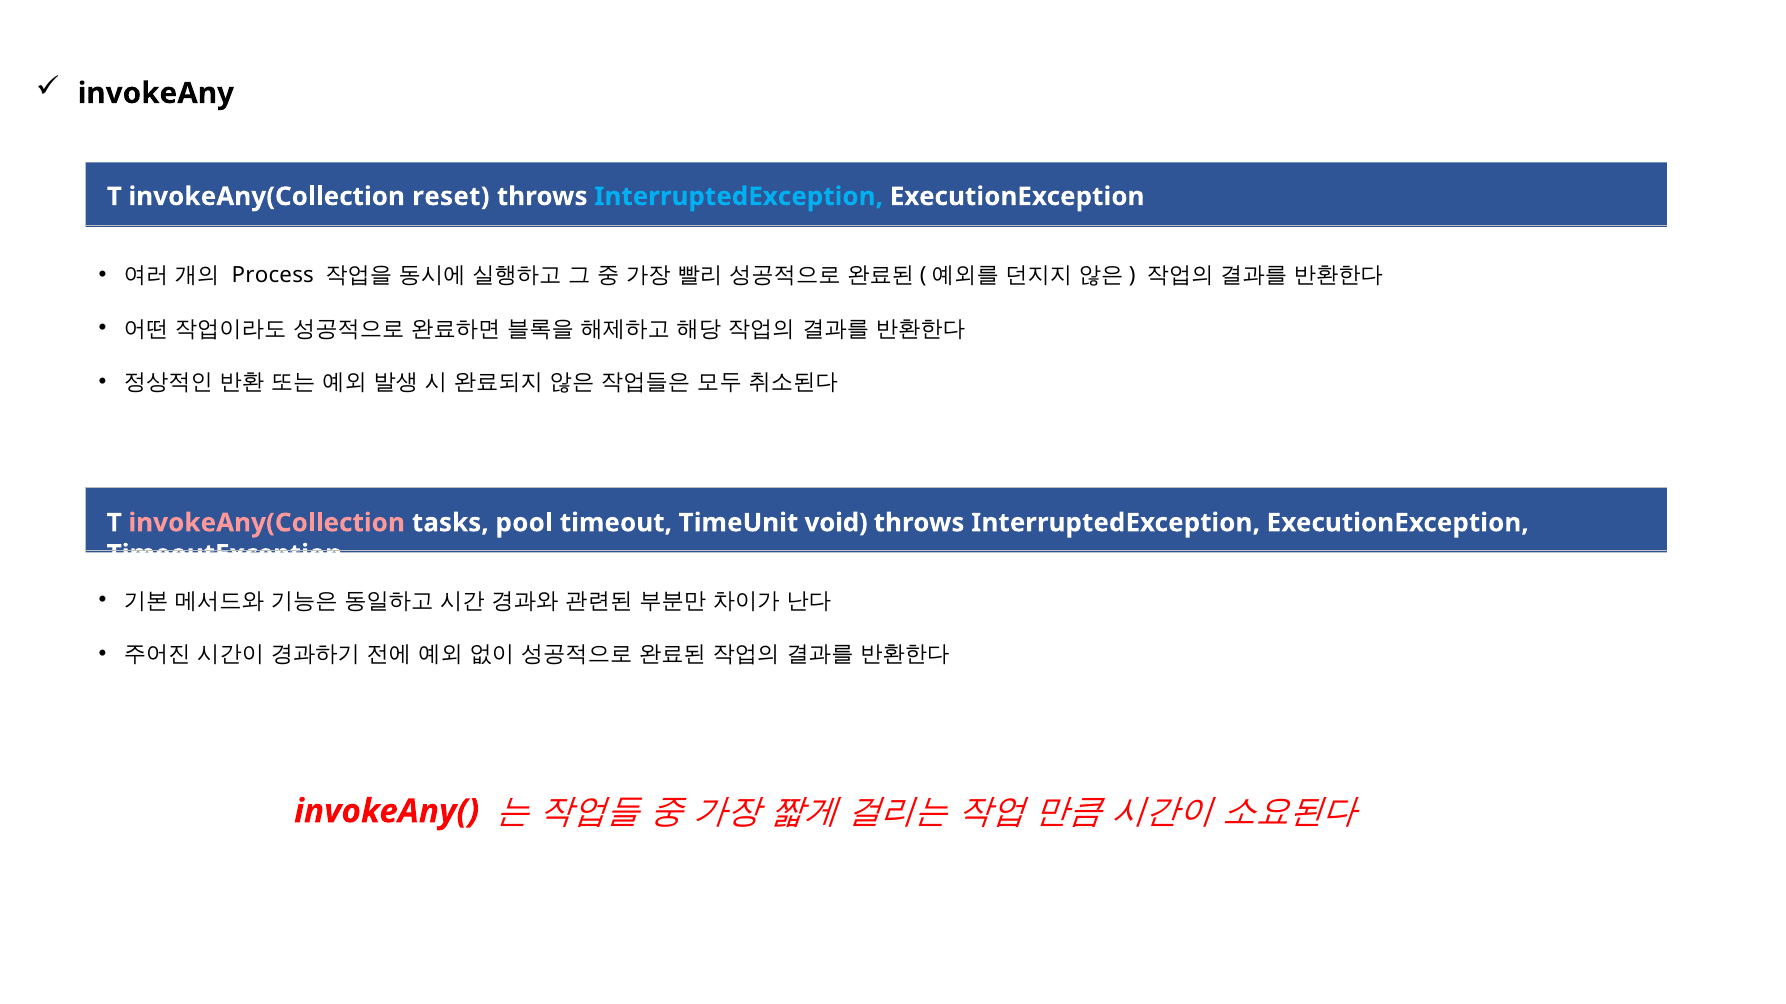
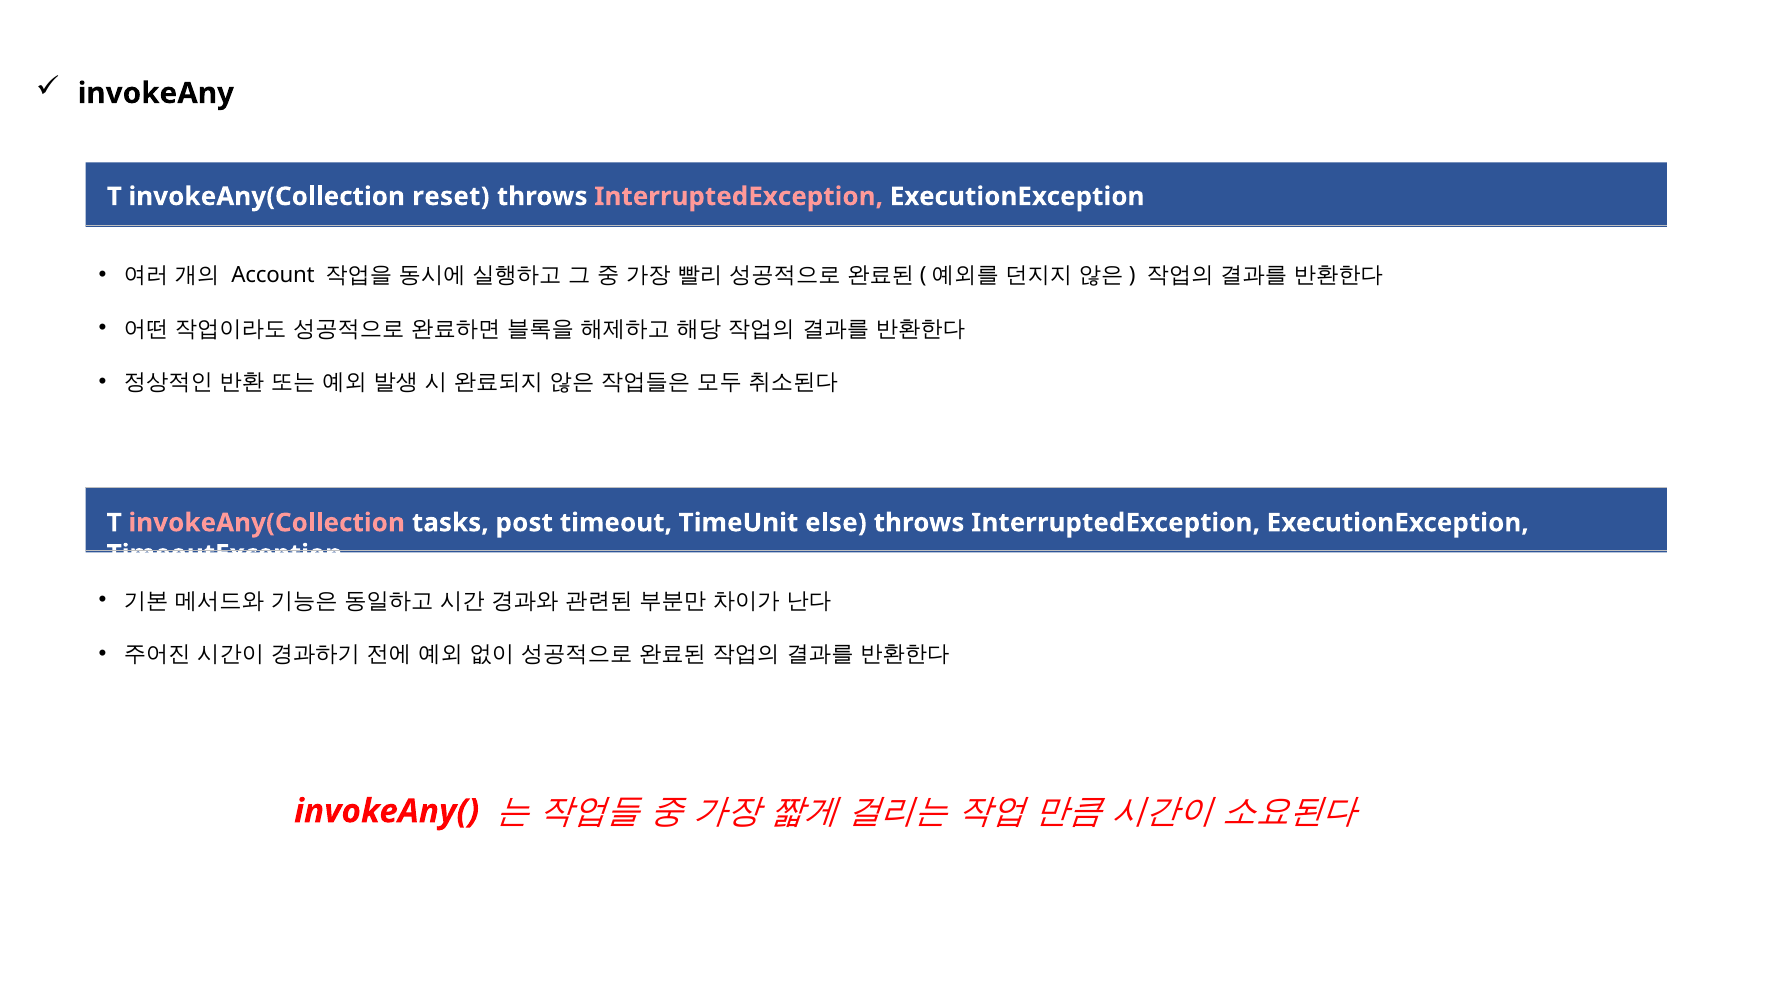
InterruptedException colour: light blue -> pink (739, 197)
Process: Process -> Account (273, 275)
pool: pool -> post (524, 523)
void: void -> else (836, 523)
